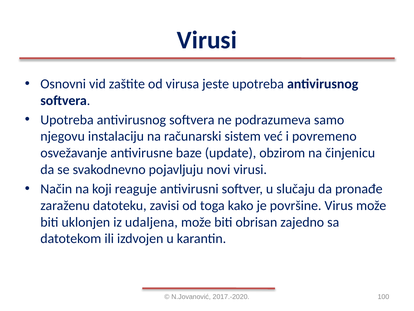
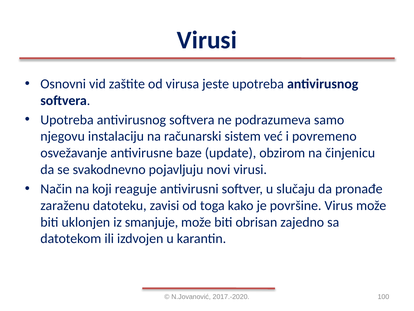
udaljena: udaljena -> smanjuje (152, 222)
